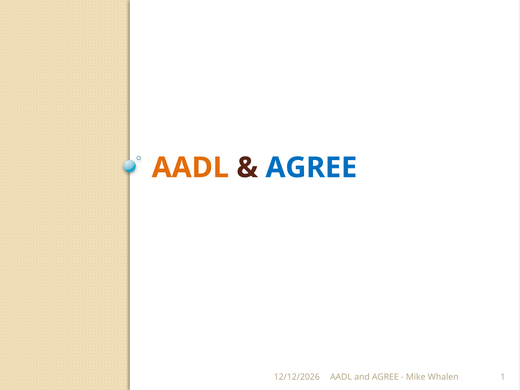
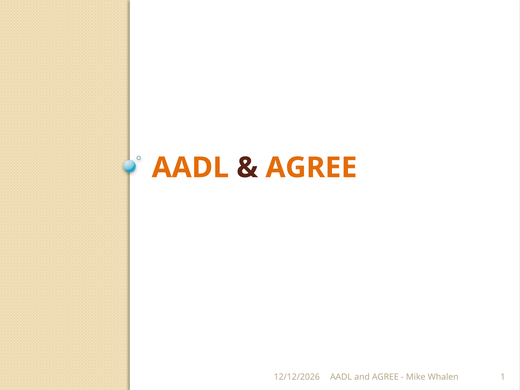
AGREE colour: blue -> orange (311, 168)
